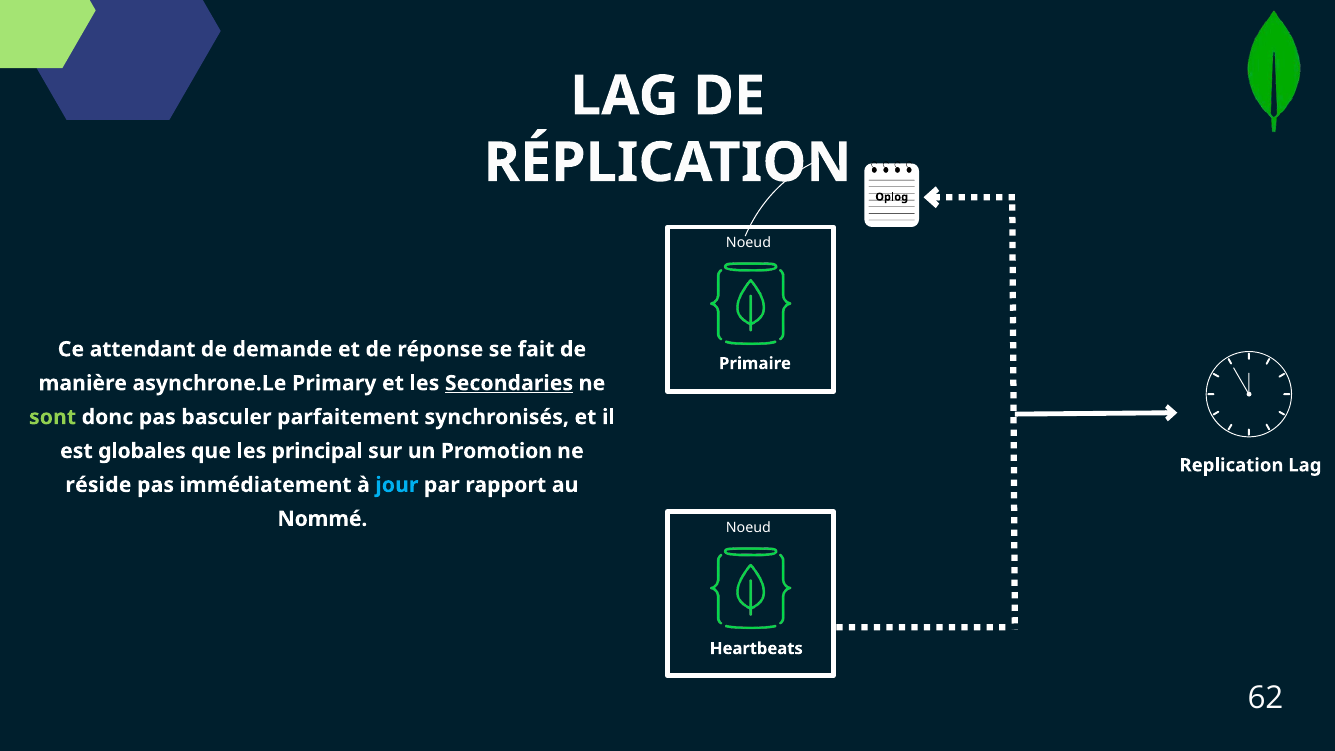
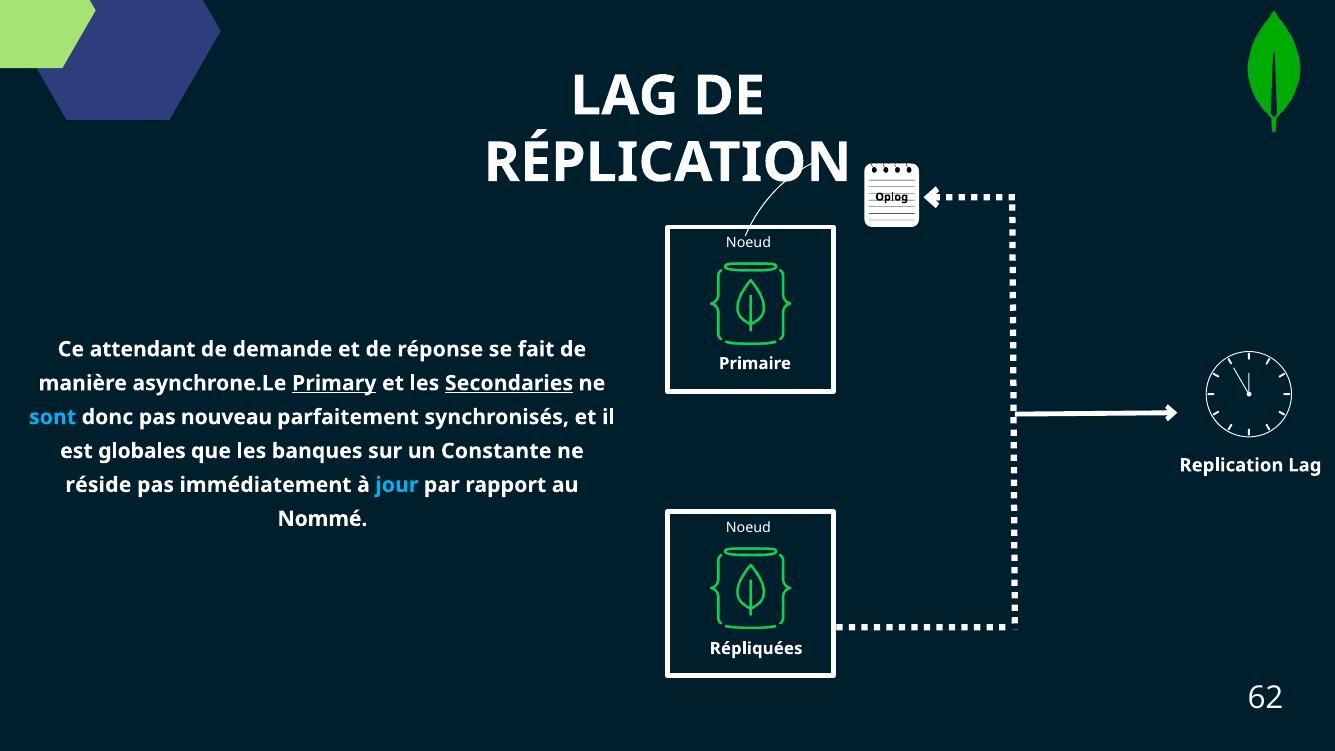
Primary underline: none -> present (334, 383)
sont colour: light green -> light blue (53, 417)
basculer: basculer -> nouveau (227, 417)
principal: principal -> banques (317, 451)
Promotion: Promotion -> Constante (496, 451)
Heartbeats: Heartbeats -> Répliquées (756, 648)
